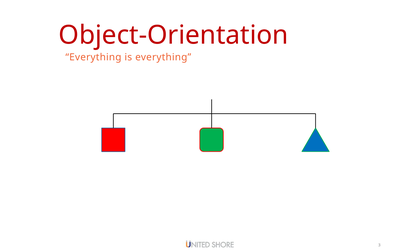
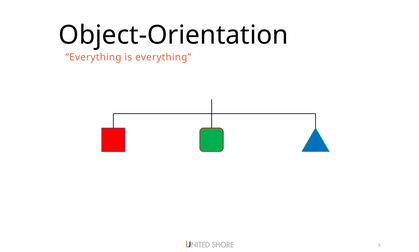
Object-Orientation colour: red -> black (174, 35)
